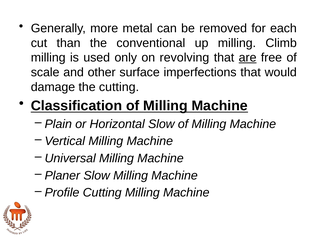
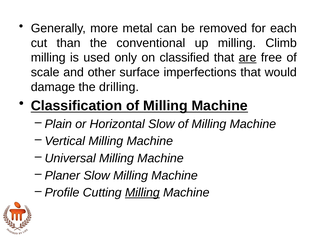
revolving: revolving -> classified (185, 58)
the cutting: cutting -> drilling (119, 87)
Milling underline: none -> present (142, 193)
